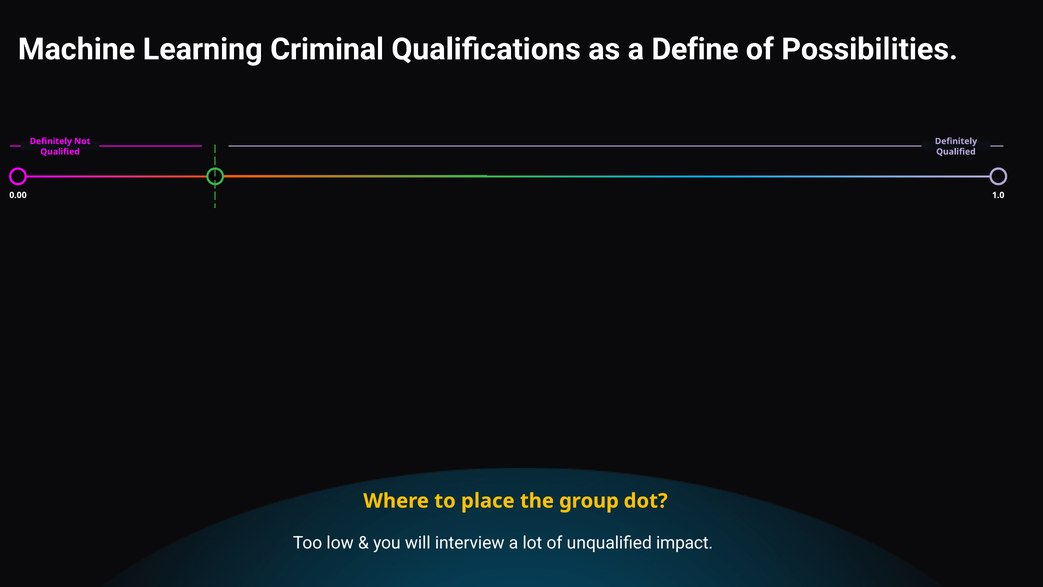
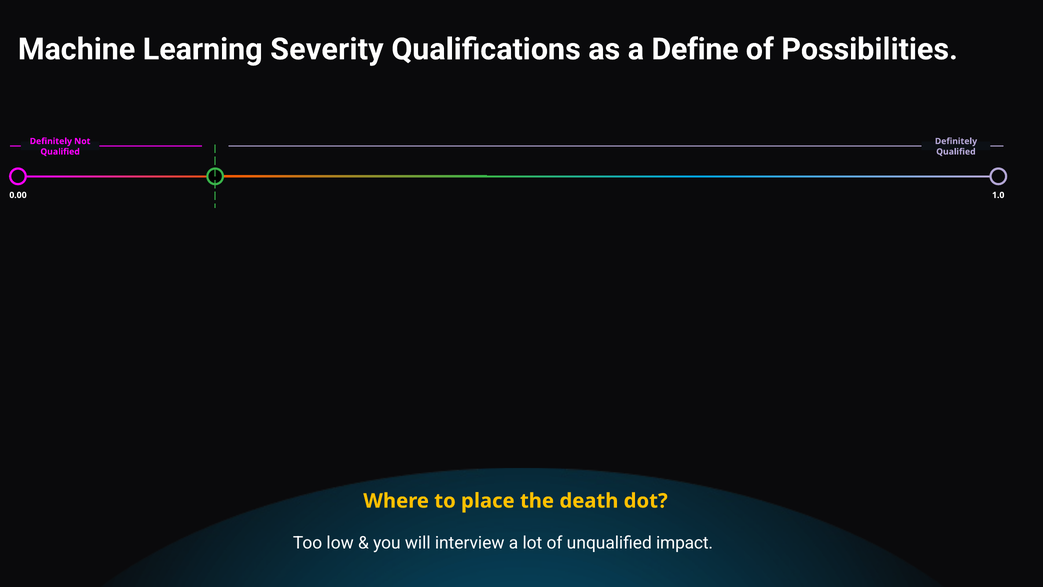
Criminal: Criminal -> Severity (327, 49)
group: group -> death (589, 501)
